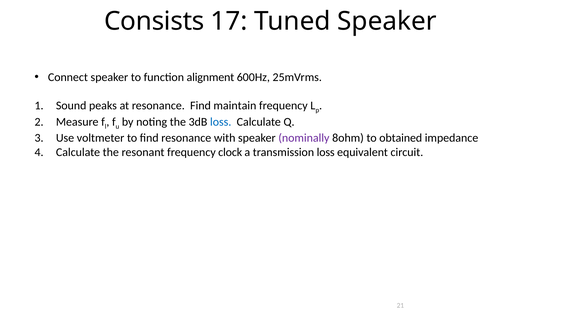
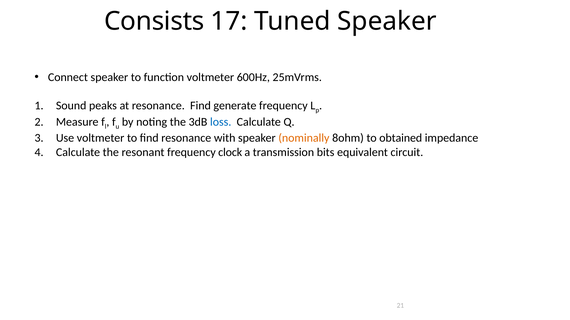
function alignment: alignment -> voltmeter (210, 77)
maintain: maintain -> generate (235, 106)
nominally colour: purple -> orange (304, 138)
transmission loss: loss -> bits (326, 153)
